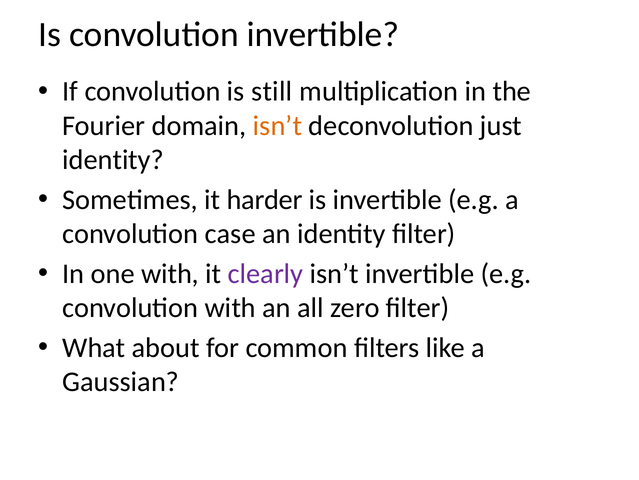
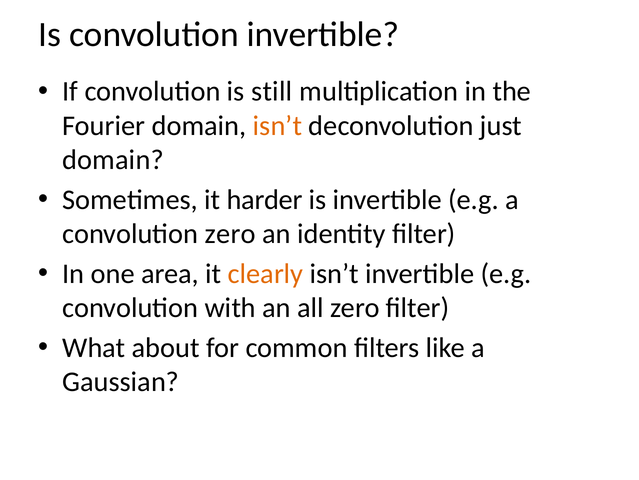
identity: identity -> domain (113, 160)
convolution case: case -> zero (230, 233)
one with: with -> area (170, 273)
clearly colour: purple -> orange (266, 273)
